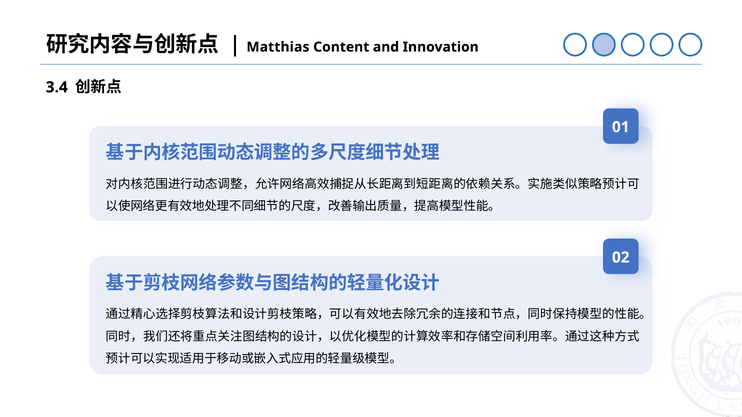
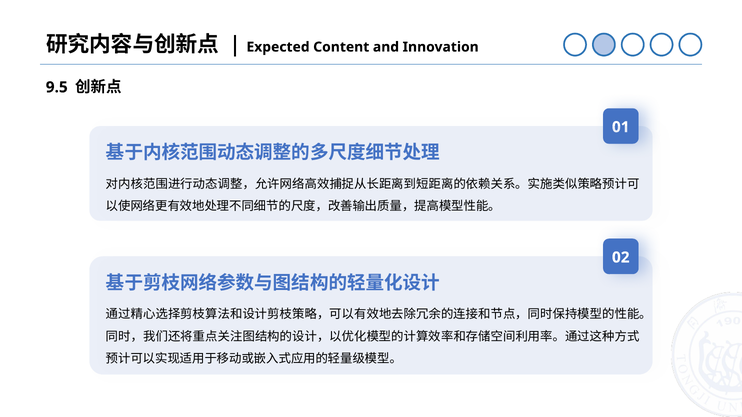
Matthias: Matthias -> Expected (278, 47)
3.4: 3.4 -> 9.5 (57, 87)
